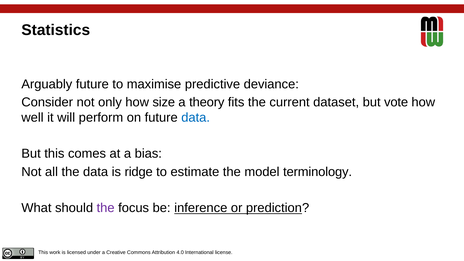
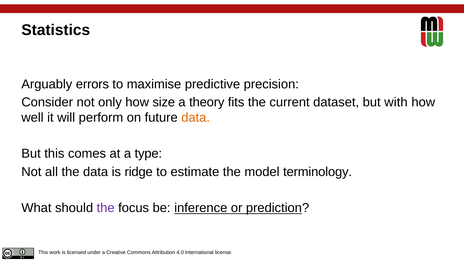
Arguably future: future -> errors (92, 84)
deviance: deviance -> precision (271, 84)
vote: vote -> with (396, 102)
data colour: blue -> orange (196, 118)
bias: bias -> type (148, 154)
